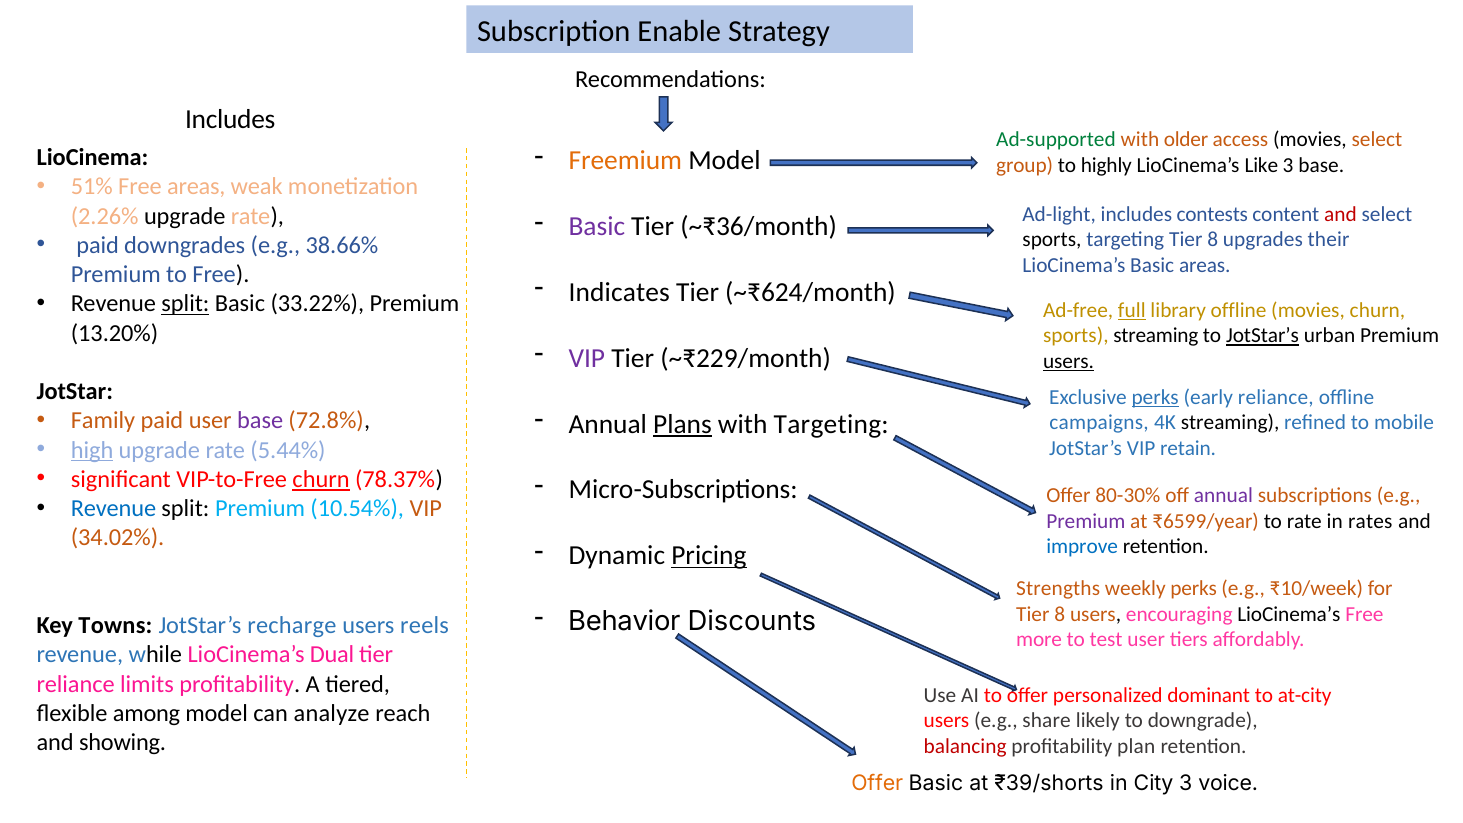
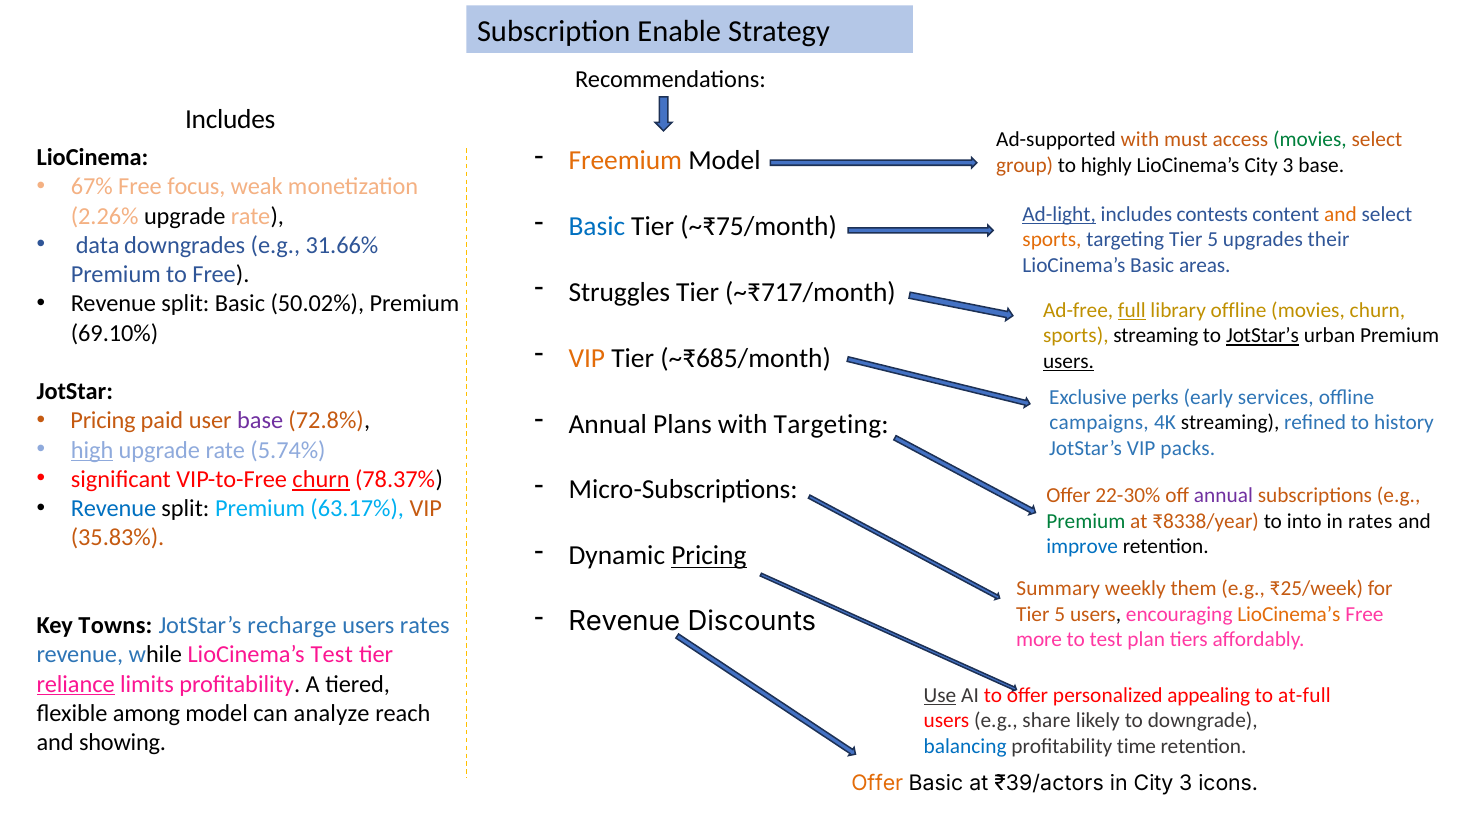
Ad-supported colour: green -> black (1056, 140)
older: older -> must (1186, 140)
movies colour: black -> green (1310, 140)
LioCinema’s Like: Like -> City (1261, 165)
51%: 51% -> 67% (92, 187)
Free areas: areas -> focus (196, 187)
Ad-light underline: none -> present (1059, 214)
and colour: red -> orange (1340, 214)
Basic colour: purple -> blue (597, 226)
~₹36/month: ~₹36/month -> ~₹75/month (759, 226)
sports colour: black -> orange (1052, 240)
targeting Tier 8: 8 -> 5 (1213, 240)
paid: paid -> data (98, 245)
38.66%: 38.66% -> 31.66% (342, 245)
Indicates: Indicates -> Struggles (619, 292)
~₹624/month: ~₹624/month -> ~₹717/month (810, 292)
split underline: present -> none (185, 304)
33.22%: 33.22% -> 50.02% (317, 304)
13.20%: 13.20% -> 69.10% (115, 333)
VIP colour: purple -> orange (587, 358)
~₹229/month: ~₹229/month -> ~₹685/month (746, 358)
perks underline: present -> none (1155, 397)
early reliance: reliance -> services (1276, 397)
Family: Family -> Pricing (103, 421)
Plans underline: present -> none (682, 424)
mobile: mobile -> history (1404, 423)
5.44%: 5.44% -> 5.74% (288, 450)
retain: retain -> packs (1188, 448)
80-30%: 80-30% -> 22-30% (1128, 495)
10.54%: 10.54% -> 63.17% (357, 509)
Premium colour: purple -> green (1086, 521)
₹6599/year: ₹6599/year -> ₹8338/year (1206, 521)
to rate: rate -> into (1304, 521)
34.02%: 34.02% -> 35.83% (118, 538)
Strengths: Strengths -> Summary (1058, 589)
weekly perks: perks -> them (1194, 589)
₹10/week: ₹10/week -> ₹25/week (1316, 589)
8: 8 -> 5 (1060, 614)
LioCinema’s colour: black -> orange (1289, 614)
Behavior: Behavior -> Revenue (624, 621)
users reels: reels -> rates (425, 626)
test user: user -> plan (1146, 640)
LioCinema’s Dual: Dual -> Test (332, 655)
reliance underline: none -> present (76, 684)
Use underline: none -> present (940, 695)
dominant: dominant -> appealing (1209, 695)
at-city: at-city -> at-full (1304, 695)
balancing colour: red -> blue (965, 746)
plan: plan -> time (1136, 746)
₹39/shorts: ₹39/shorts -> ₹39/actors (1049, 784)
voice: voice -> icons (1228, 784)
